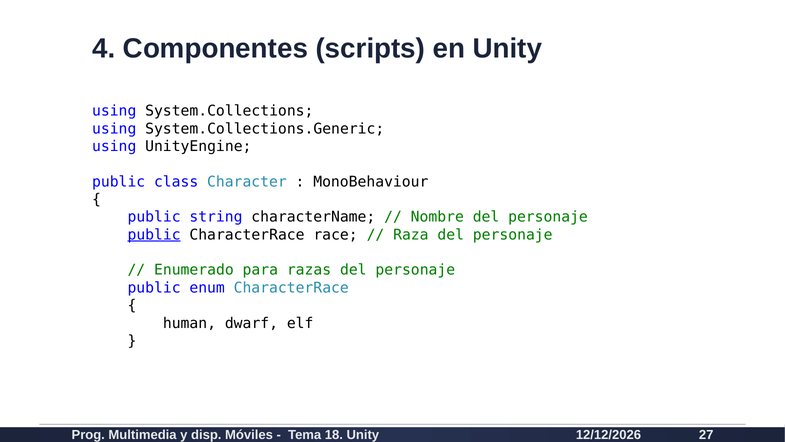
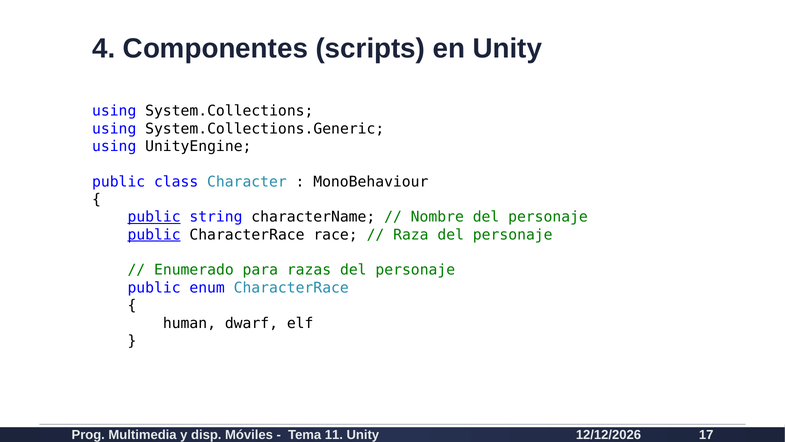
public underline: none -> present (154, 217)
18: 18 -> 11 (334, 434)
27: 27 -> 17 (706, 435)
